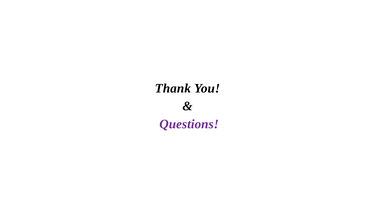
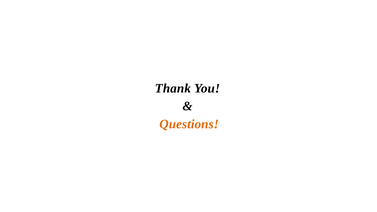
Questions colour: purple -> orange (189, 124)
